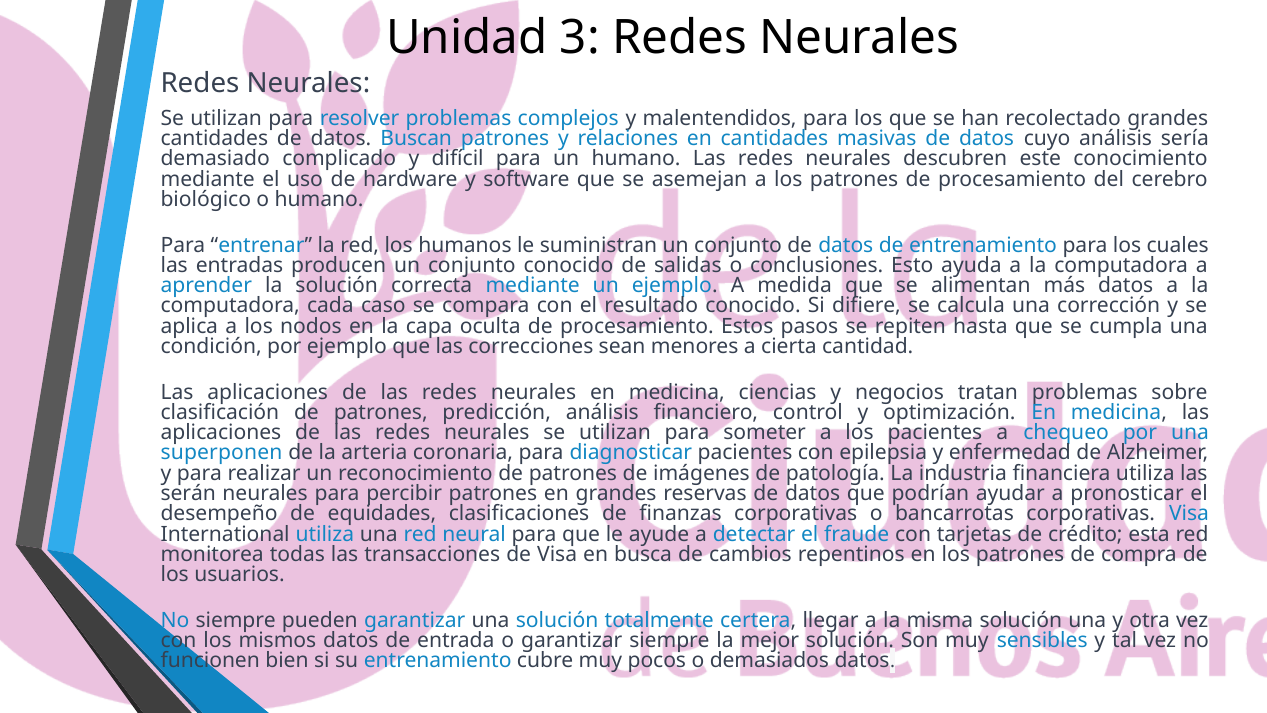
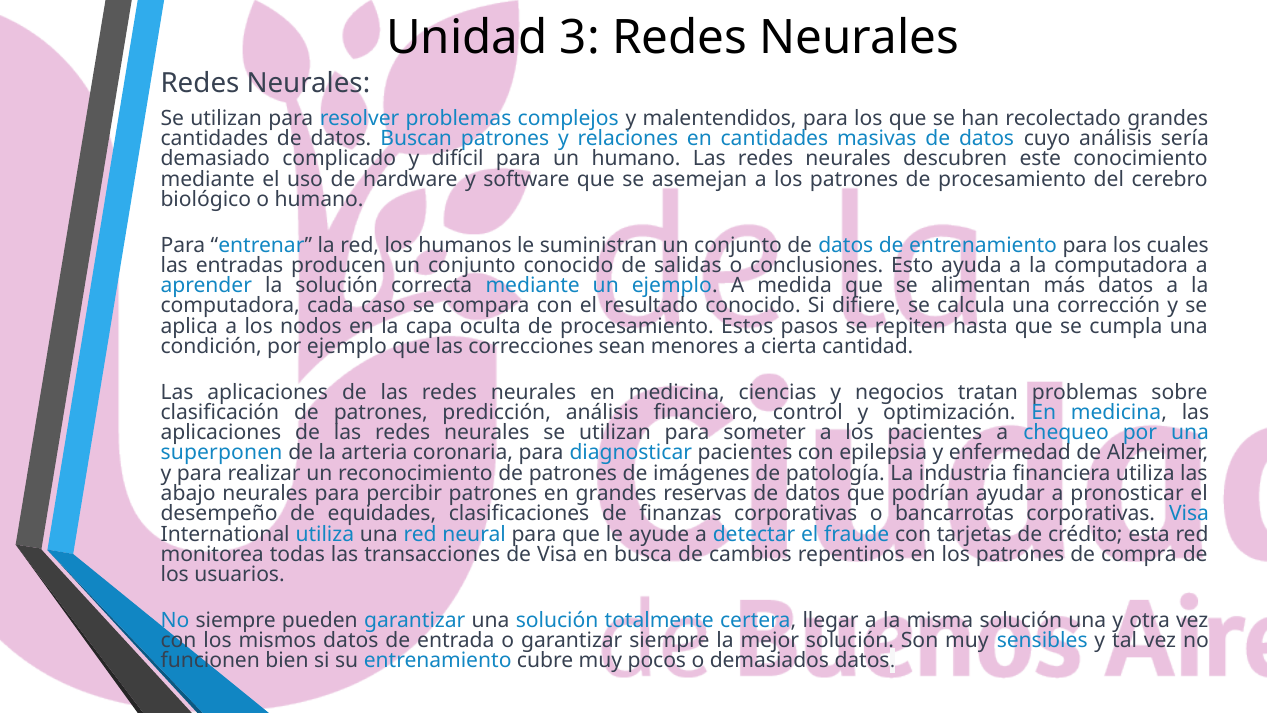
serán: serán -> abajo (188, 493)
